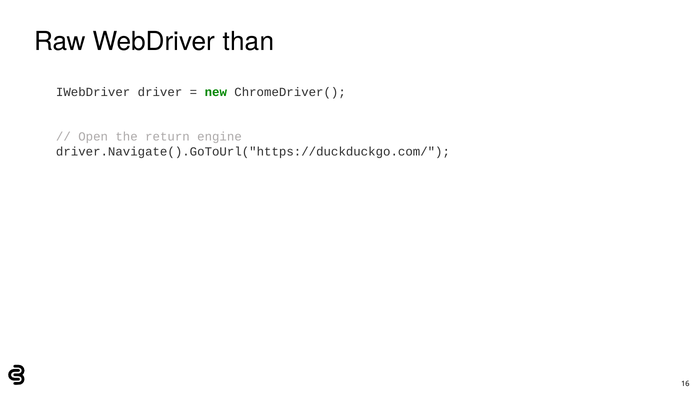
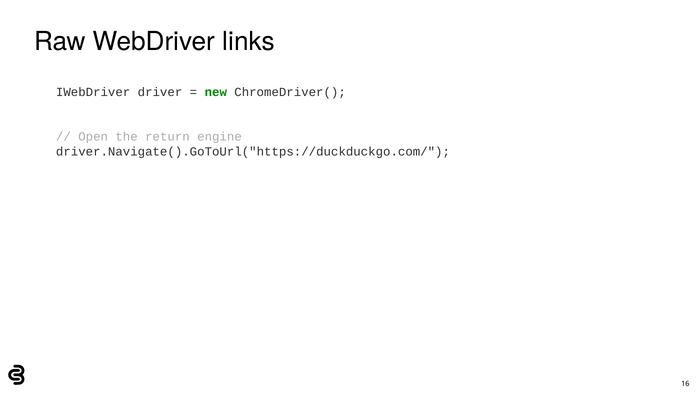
than: than -> links (249, 42)
